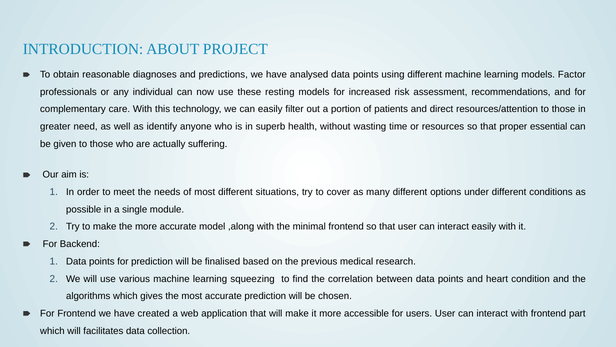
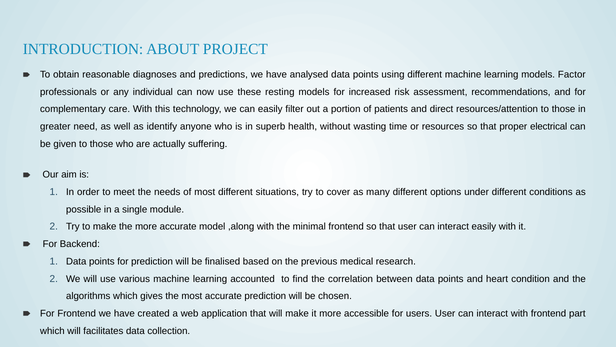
essential: essential -> electrical (549, 126)
squeezing: squeezing -> accounted (253, 278)
